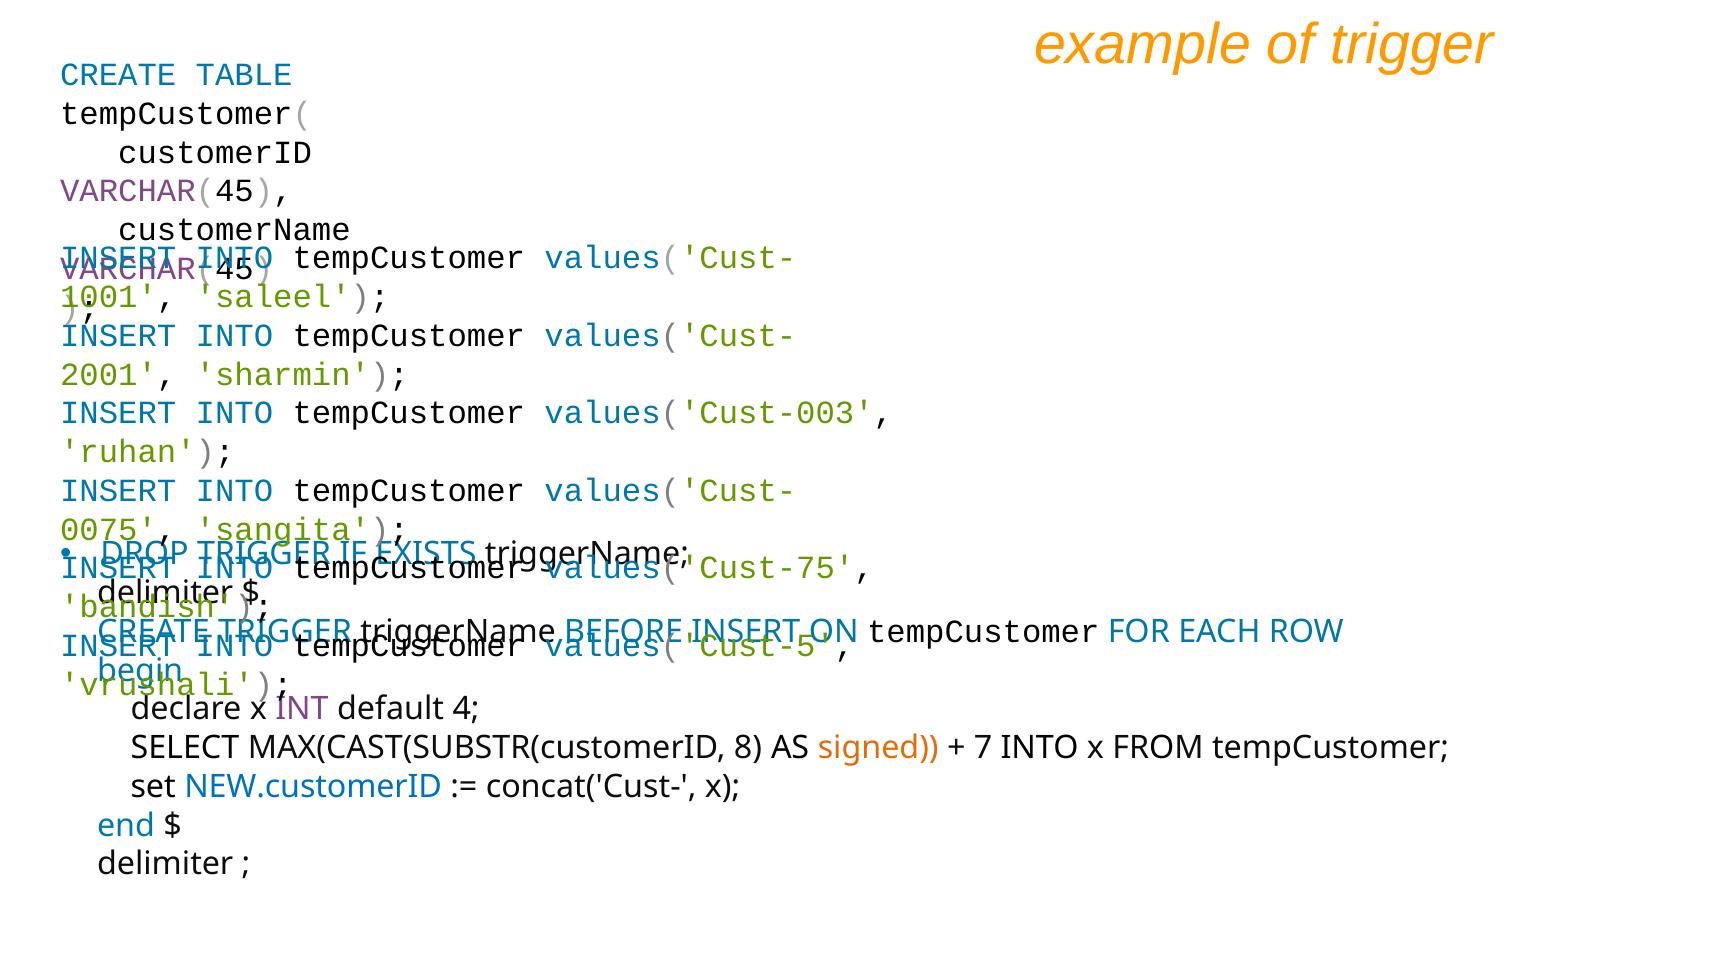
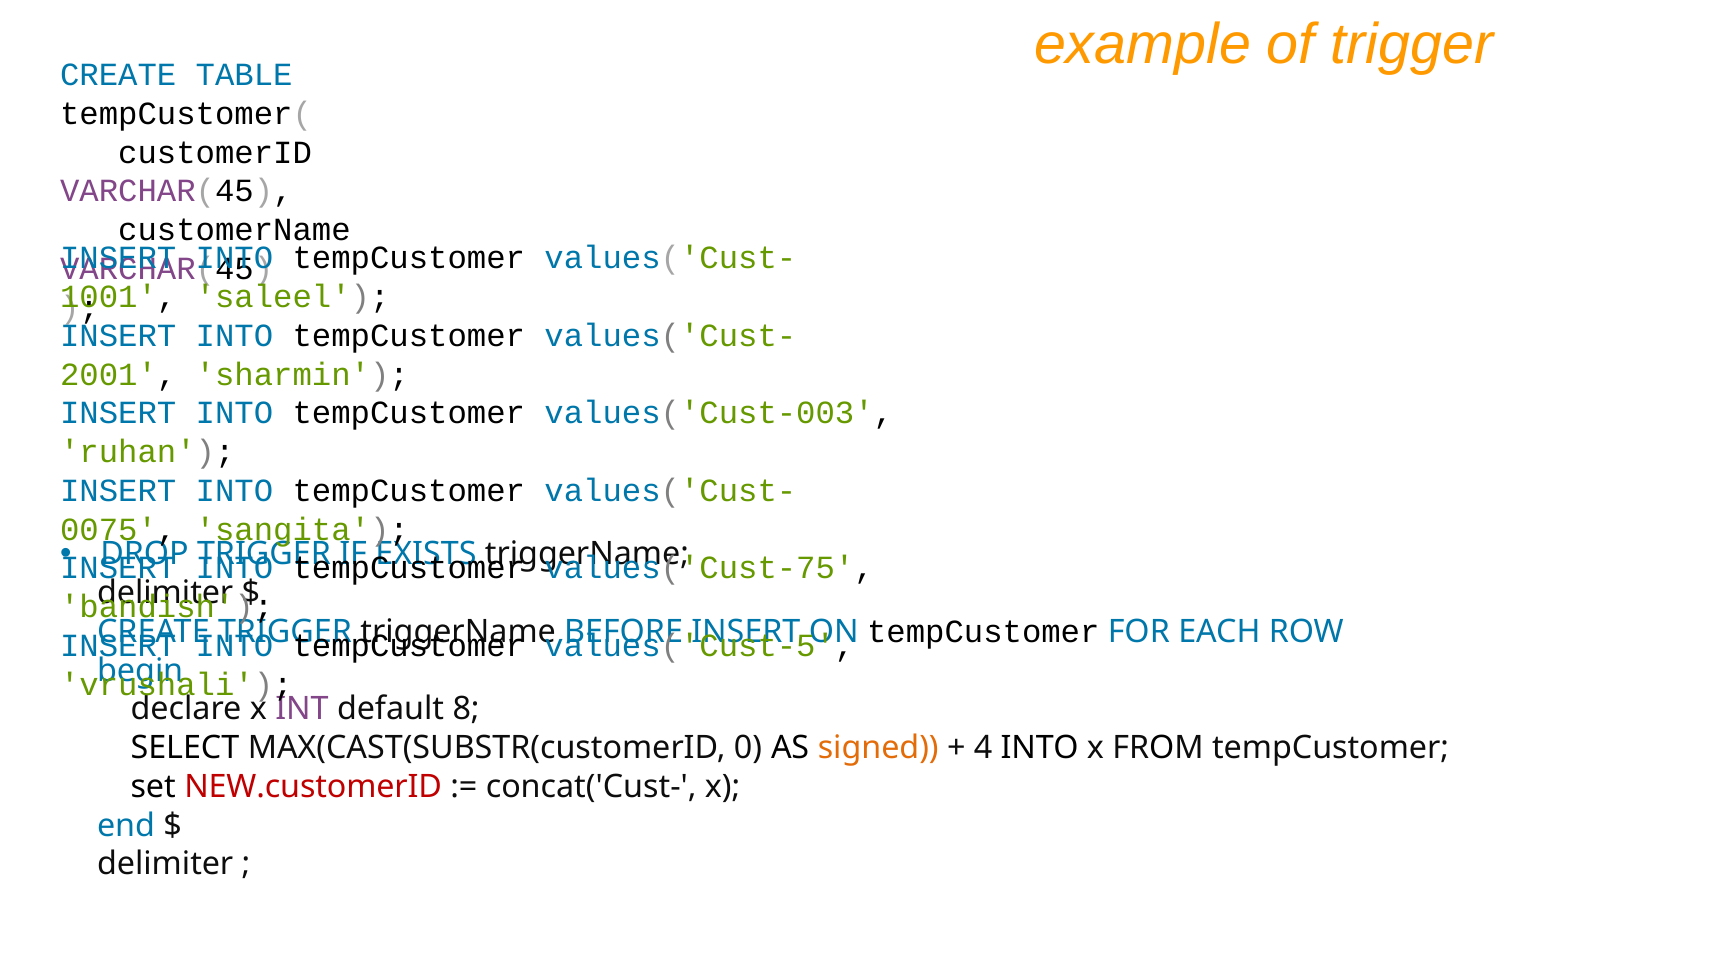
4: 4 -> 8 (466, 709)
8: 8 -> 0 (748, 748)
7: 7 -> 4 (983, 748)
NEW.customerID colour: blue -> red (313, 786)
